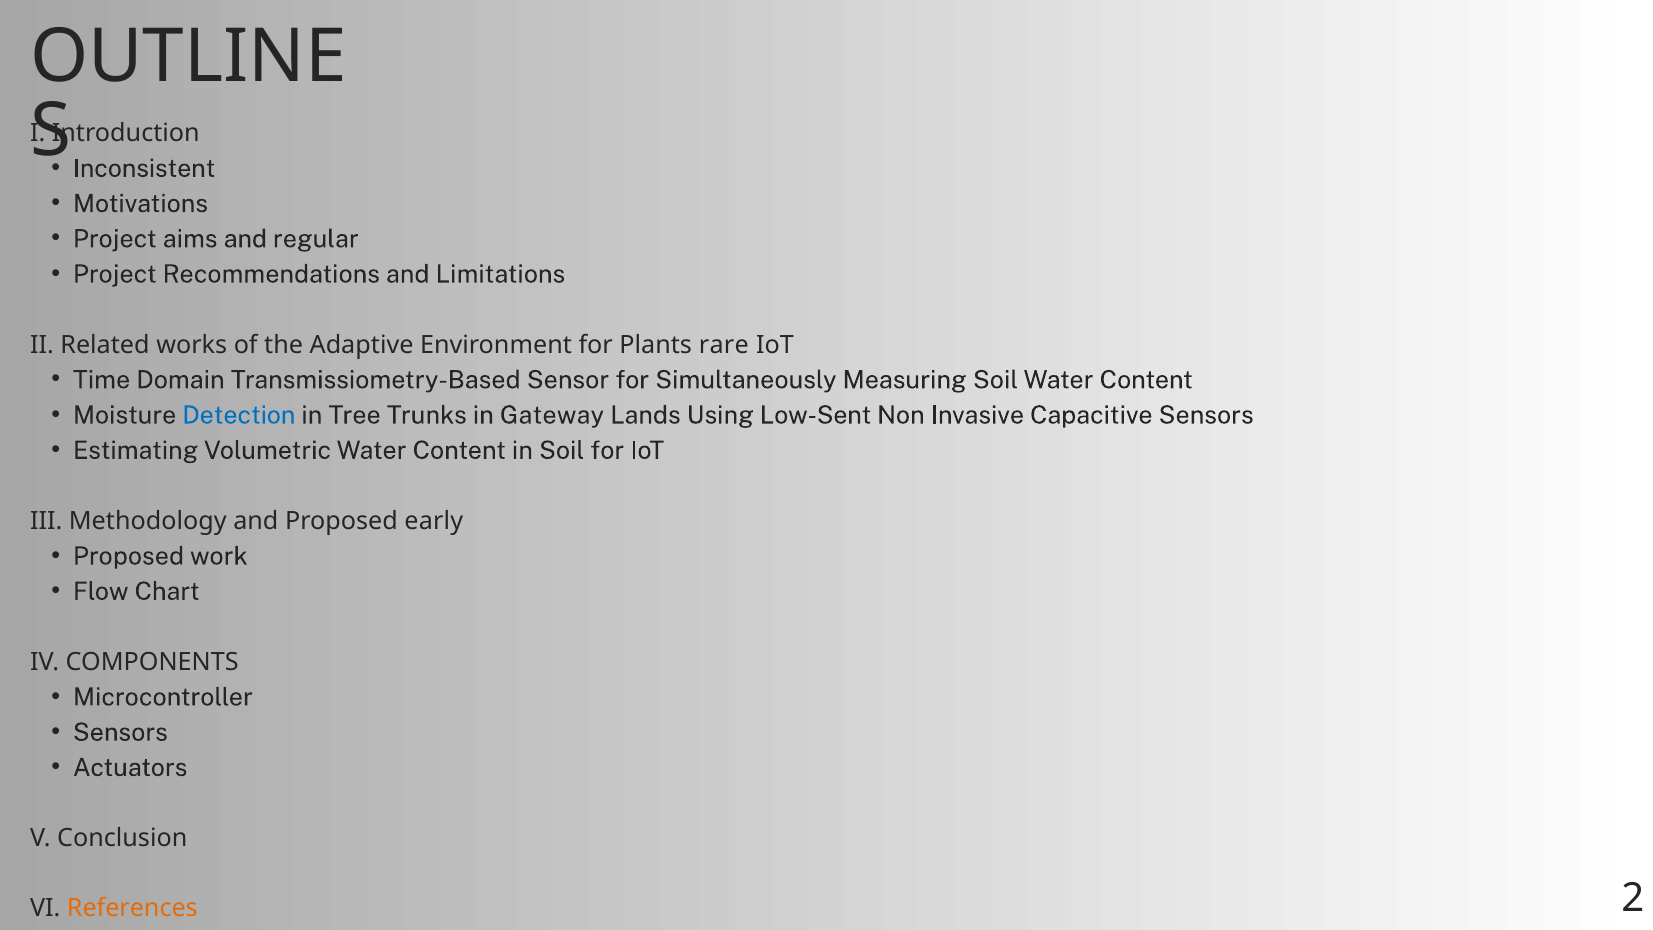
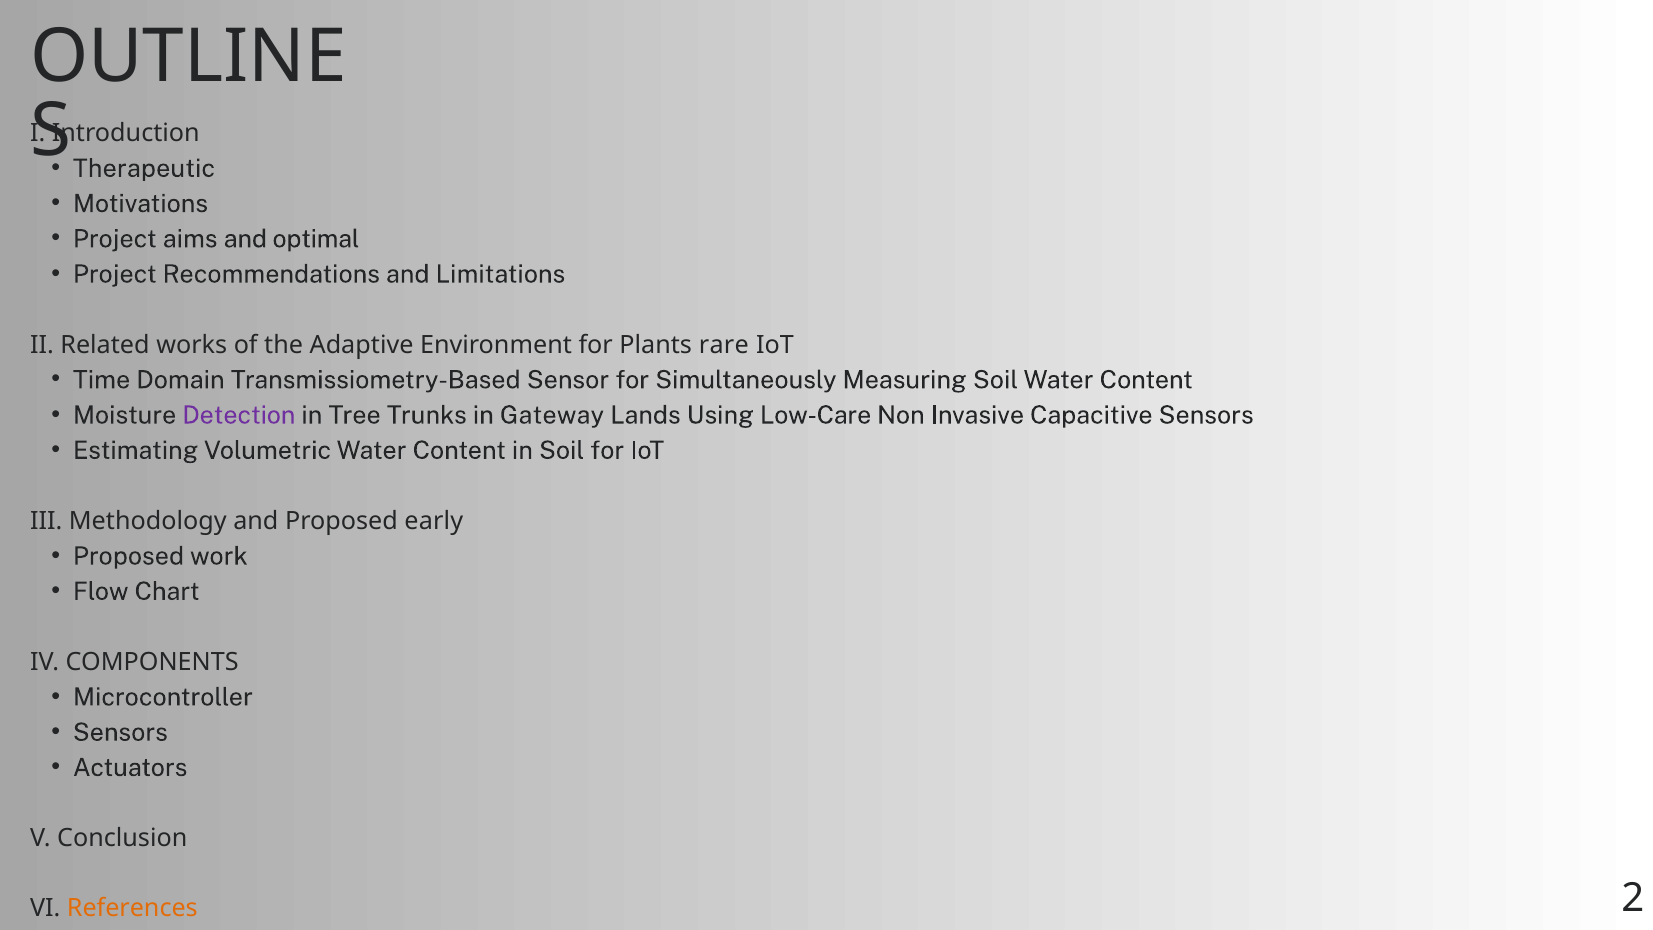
Inconsistent: Inconsistent -> Therapeutic (144, 168)
regular: regular -> optimal (316, 239)
Detection colour: blue -> purple (239, 415)
Low-Sent: Low-Sent -> Low-Care (816, 415)
